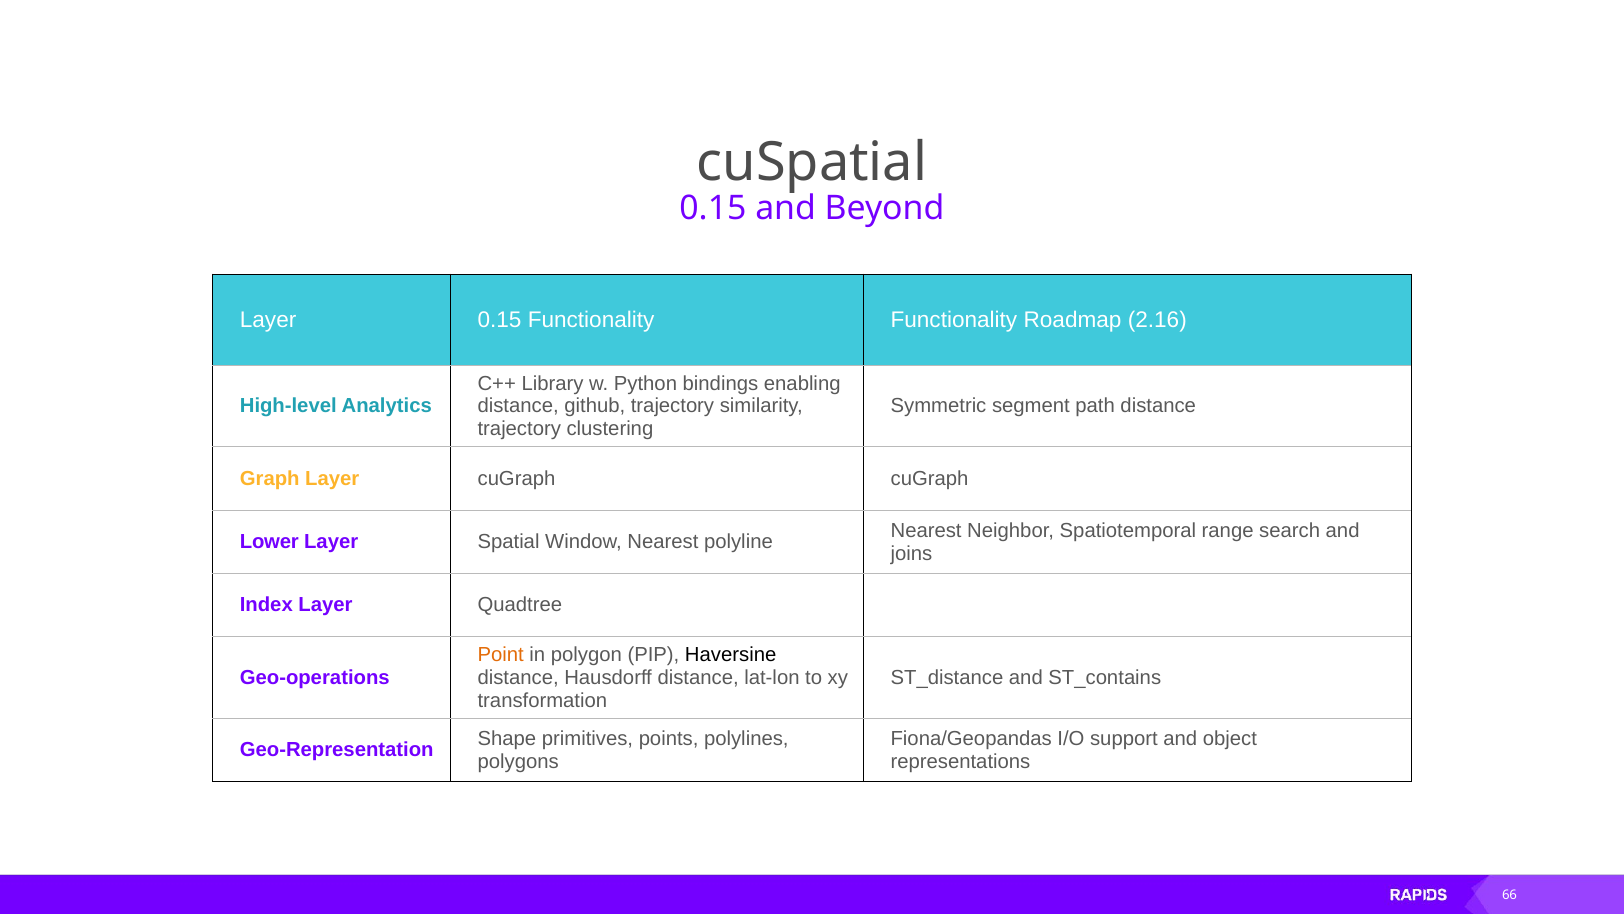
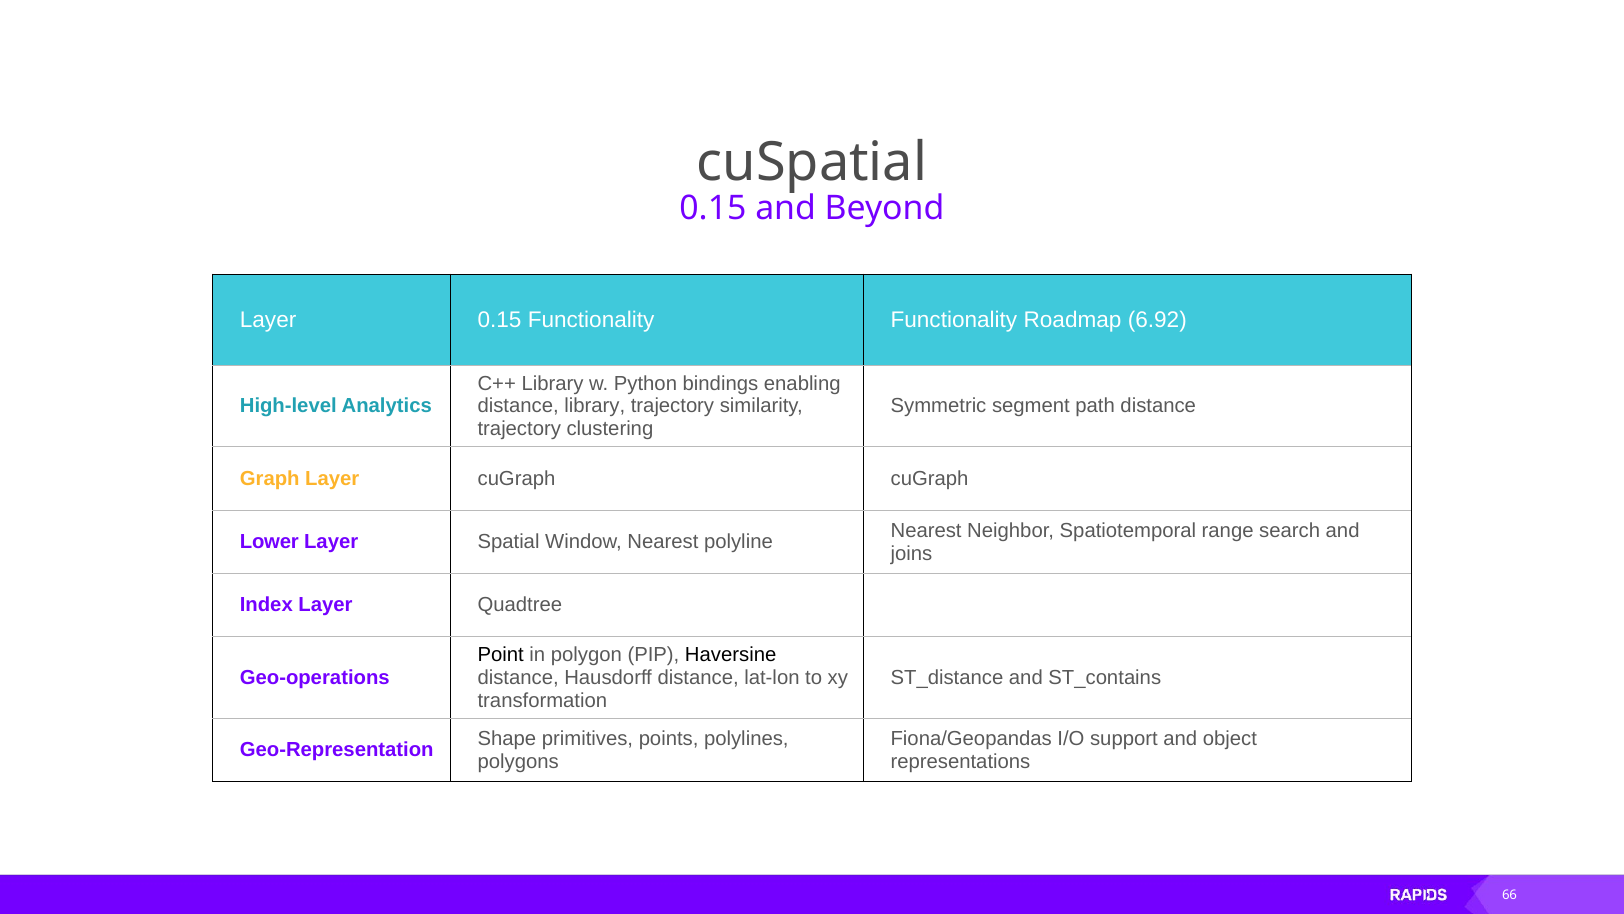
2.16: 2.16 -> 6.92 (1157, 320)
distance github: github -> library (595, 406)
Point colour: orange -> black (501, 655)
